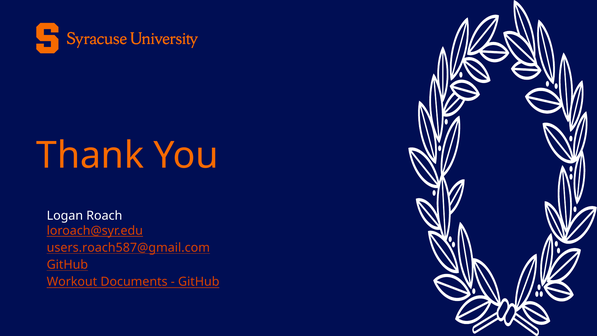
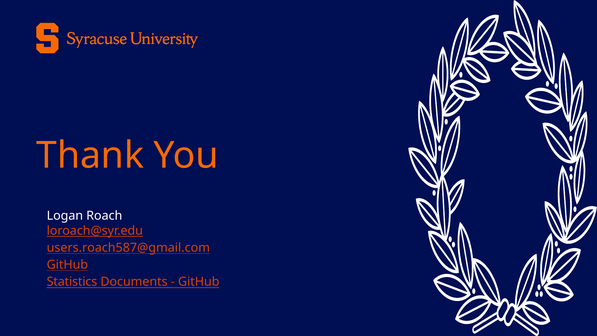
Workout: Workout -> Statistics (72, 282)
